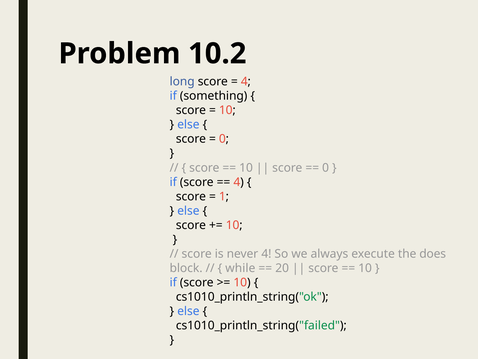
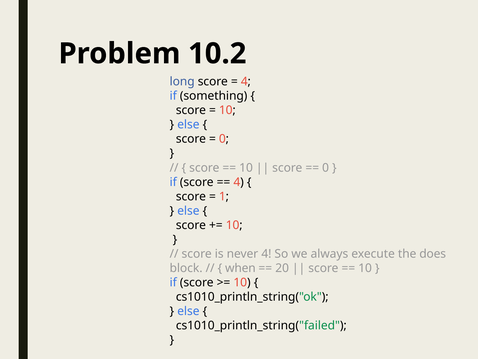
while: while -> when (240, 268)
